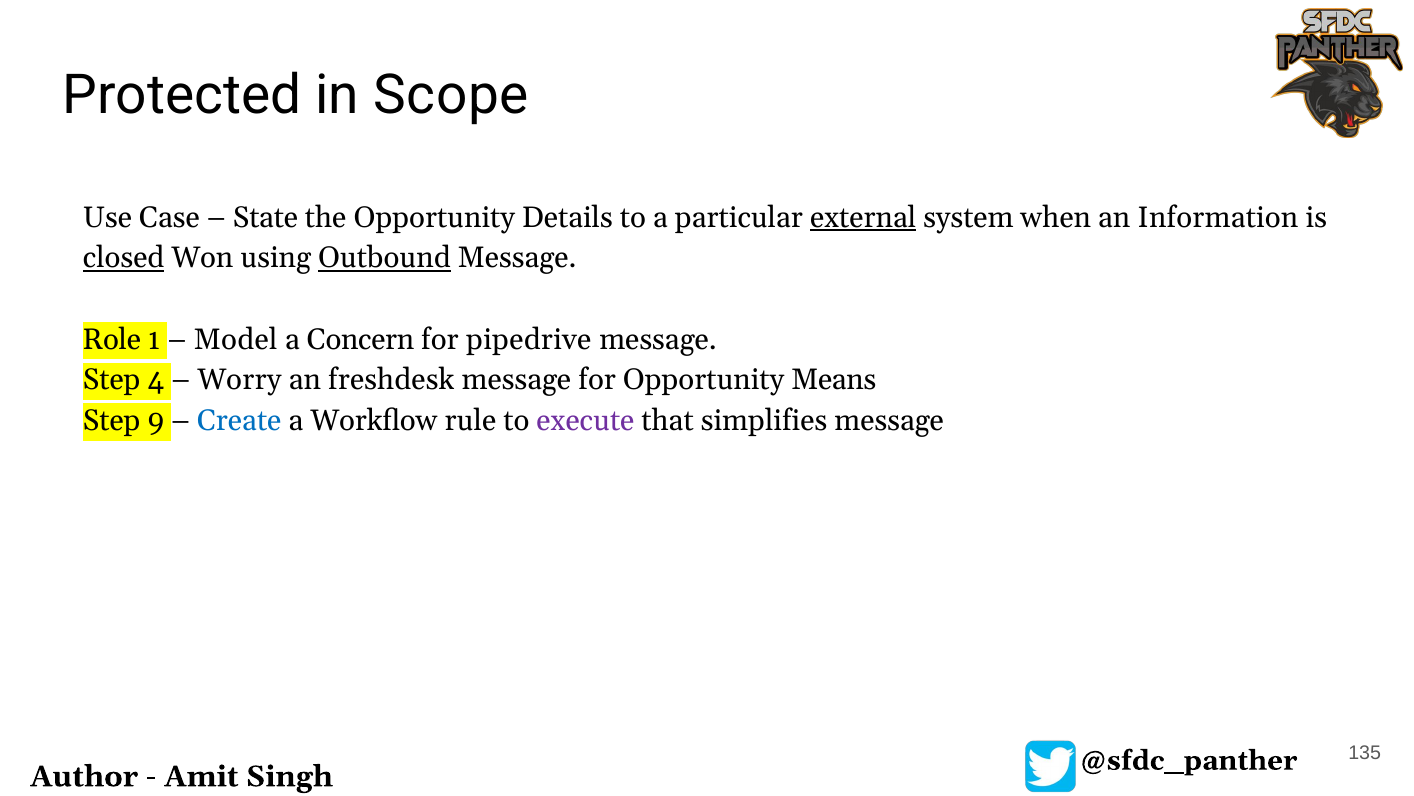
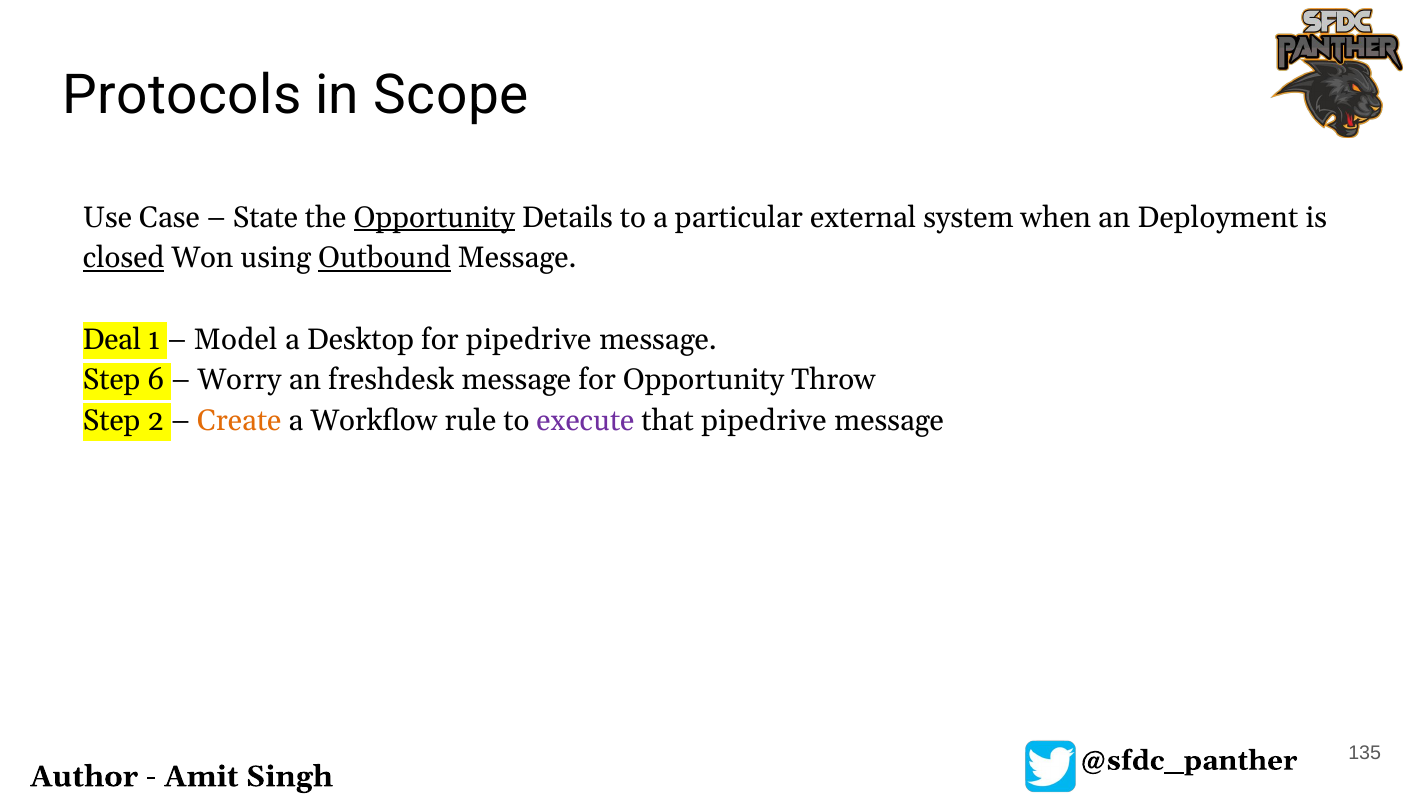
Protected: Protected -> Protocols (182, 96)
Opportunity underline: none -> present (434, 217)
external underline: present -> none (863, 217)
Information: Information -> Deployment (1218, 217)
Role: Role -> Deal (112, 339)
Concern: Concern -> Desktop (361, 339)
4: 4 -> 6 (156, 380)
Means: Means -> Throw (834, 380)
9: 9 -> 2 (156, 421)
Create colour: blue -> orange (239, 421)
that simplifies: simplifies -> pipedrive (764, 421)
